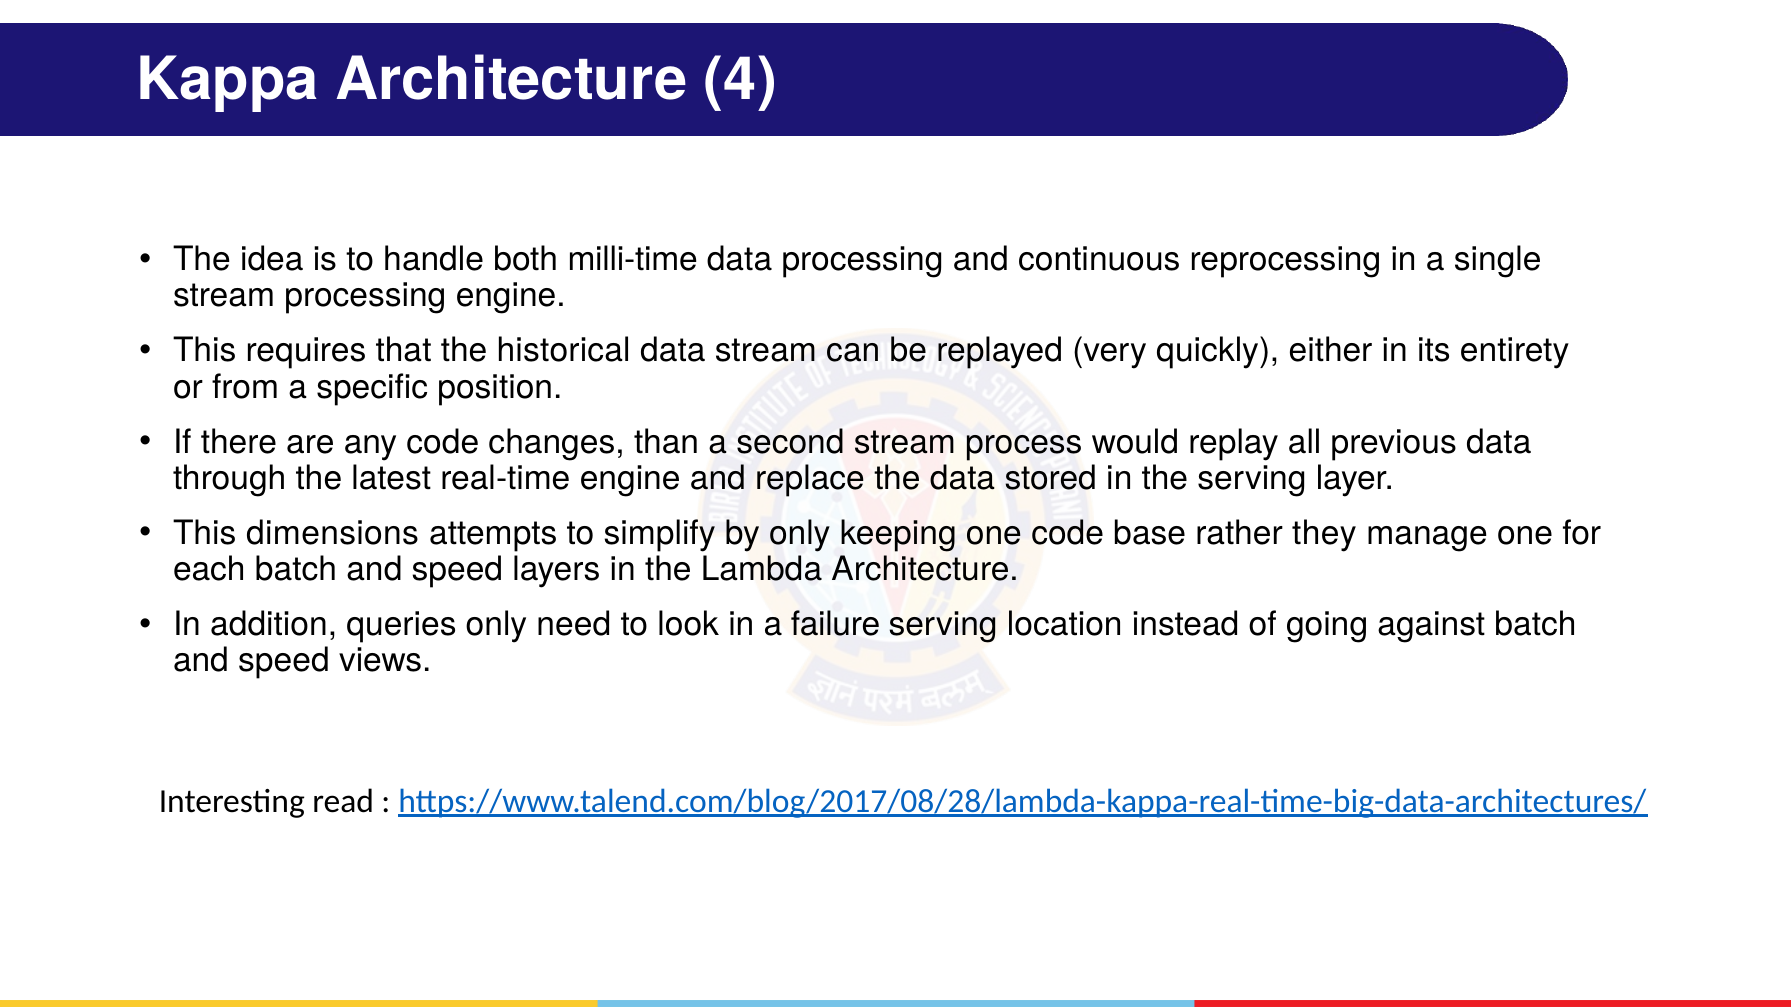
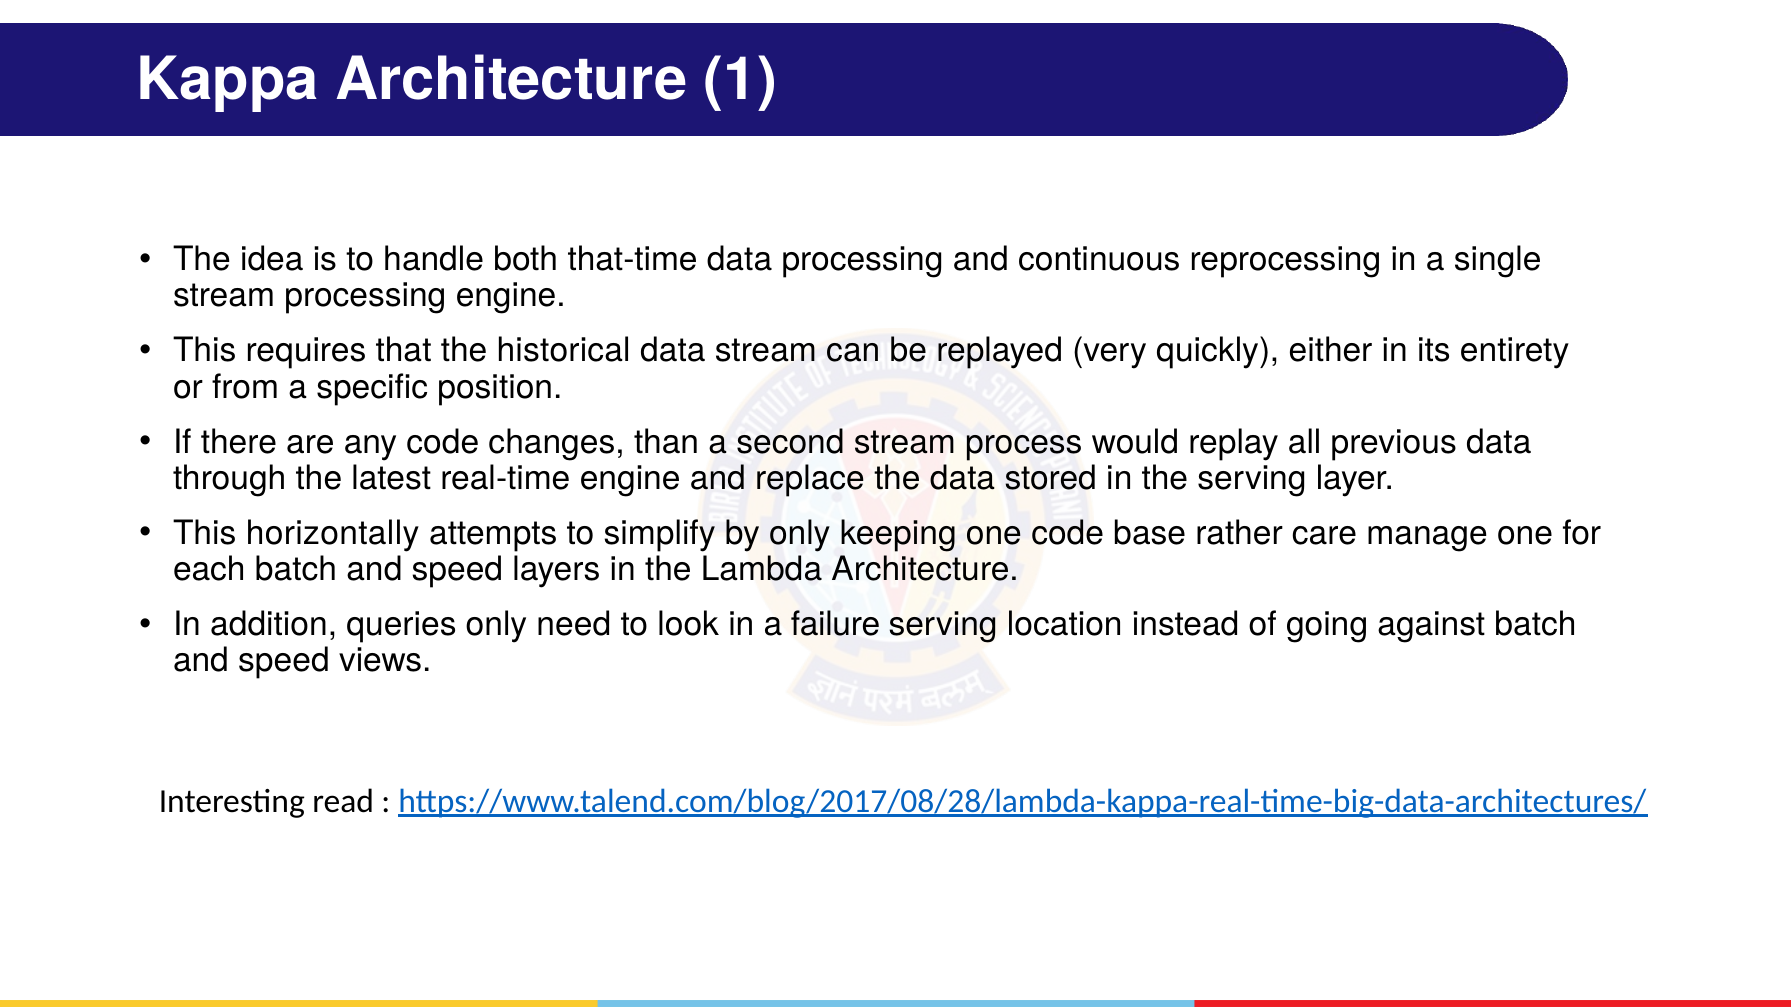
4: 4 -> 1 (740, 79)
milli-time: milli-time -> that-time (633, 260)
dimensions: dimensions -> horizontally (333, 533)
they: they -> care (1325, 533)
